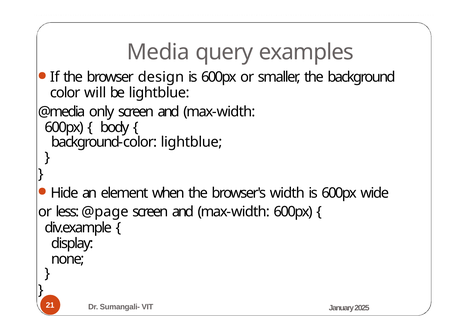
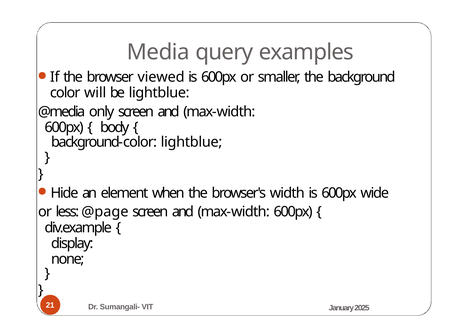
design: design -> viewed (161, 77)
